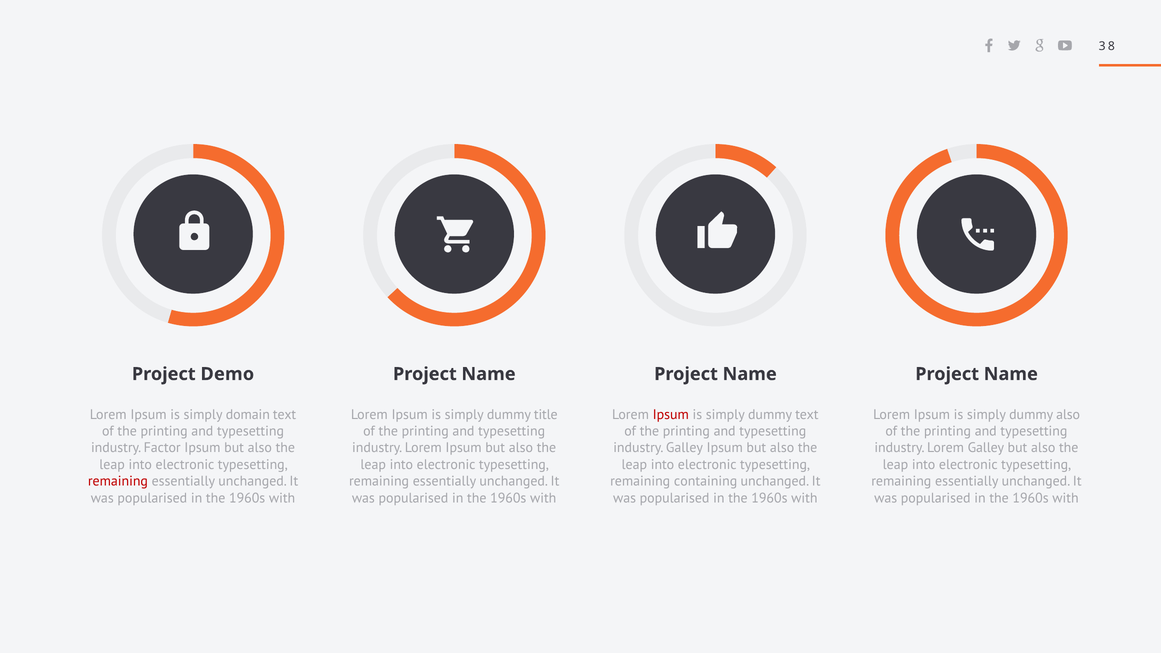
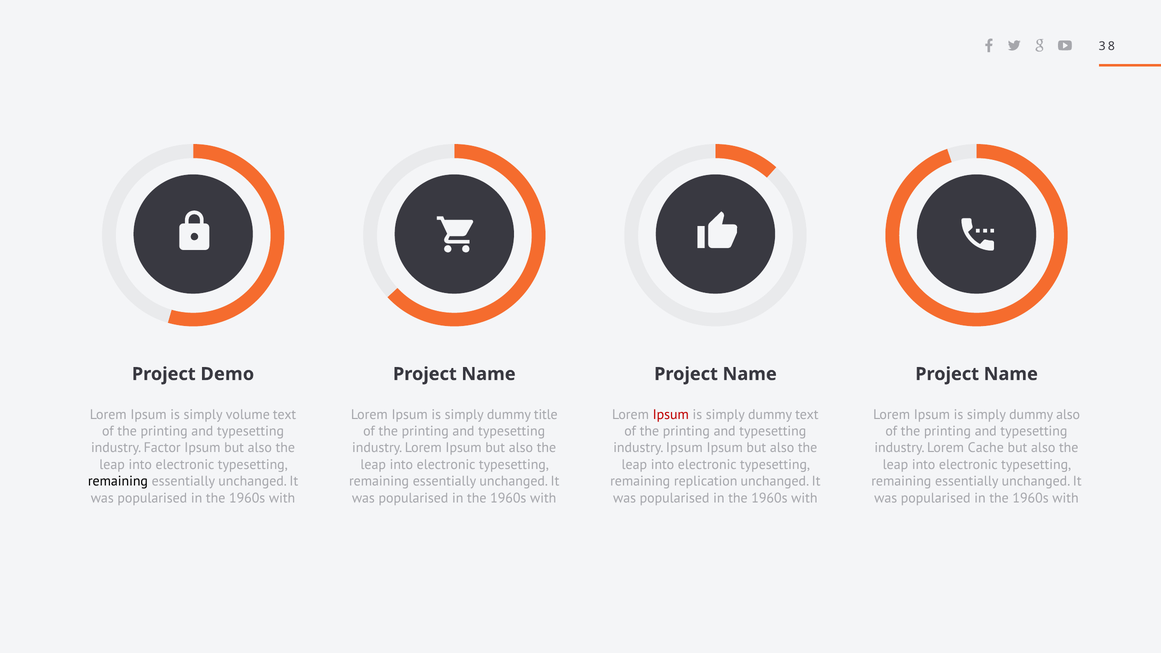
domain: domain -> volume (248, 414)
industry Galley: Galley -> Ipsum (684, 448)
Lorem Galley: Galley -> Cache (986, 448)
remaining colour: red -> black (118, 481)
containing: containing -> replication (706, 481)
